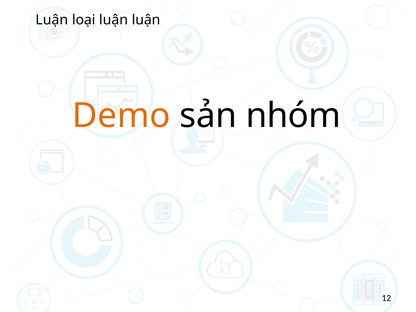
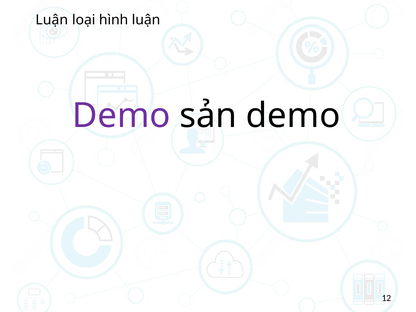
loại luận: luận -> hình (114, 20)
Demo colour: orange -> purple (121, 116)
sản nhóm: nhóm -> demo (293, 116)
